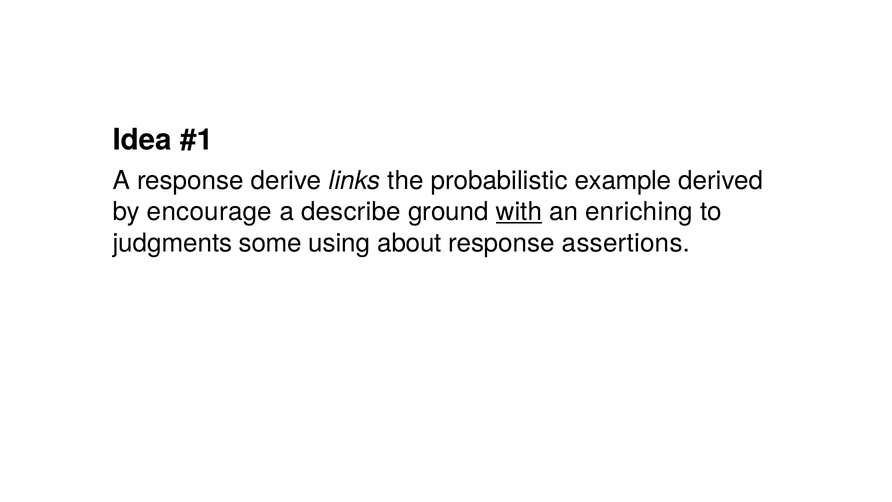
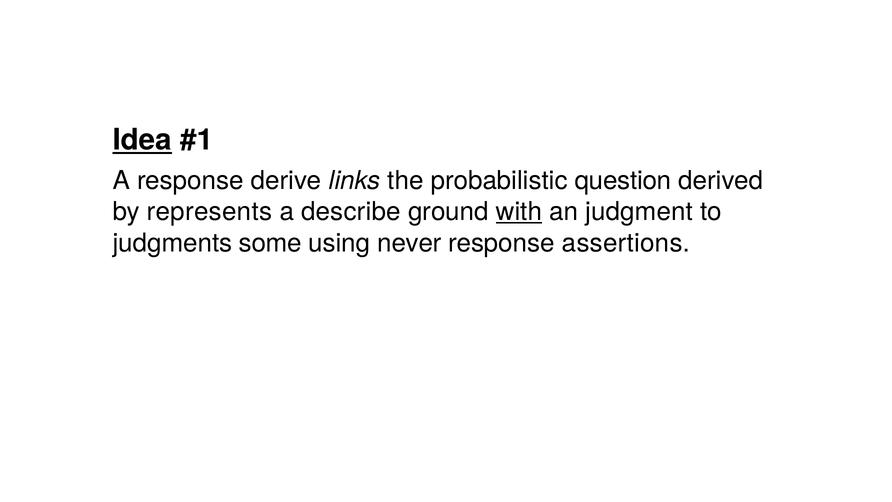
Idea underline: none -> present (142, 140)
example: example -> question (623, 180)
encourage: encourage -> represents (209, 212)
enriching: enriching -> judgment (639, 212)
about: about -> never (409, 243)
